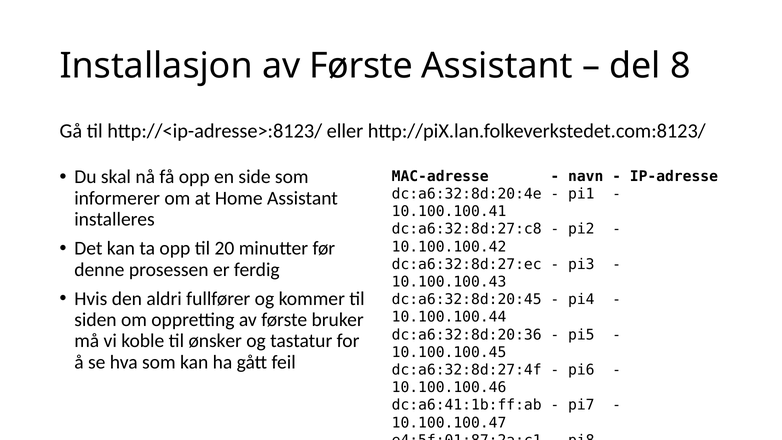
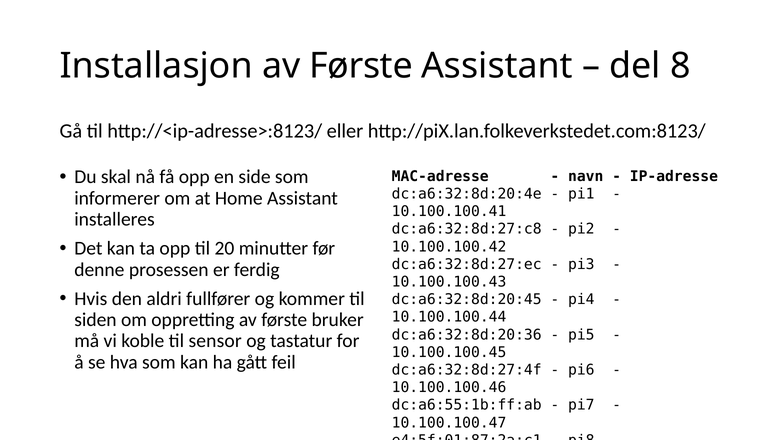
ønsker: ønsker -> sensor (215, 341)
dc:a6:41:1b:ff:ab: dc:a6:41:1b:ff:ab -> dc:a6:55:1b:ff:ab (467, 405)
